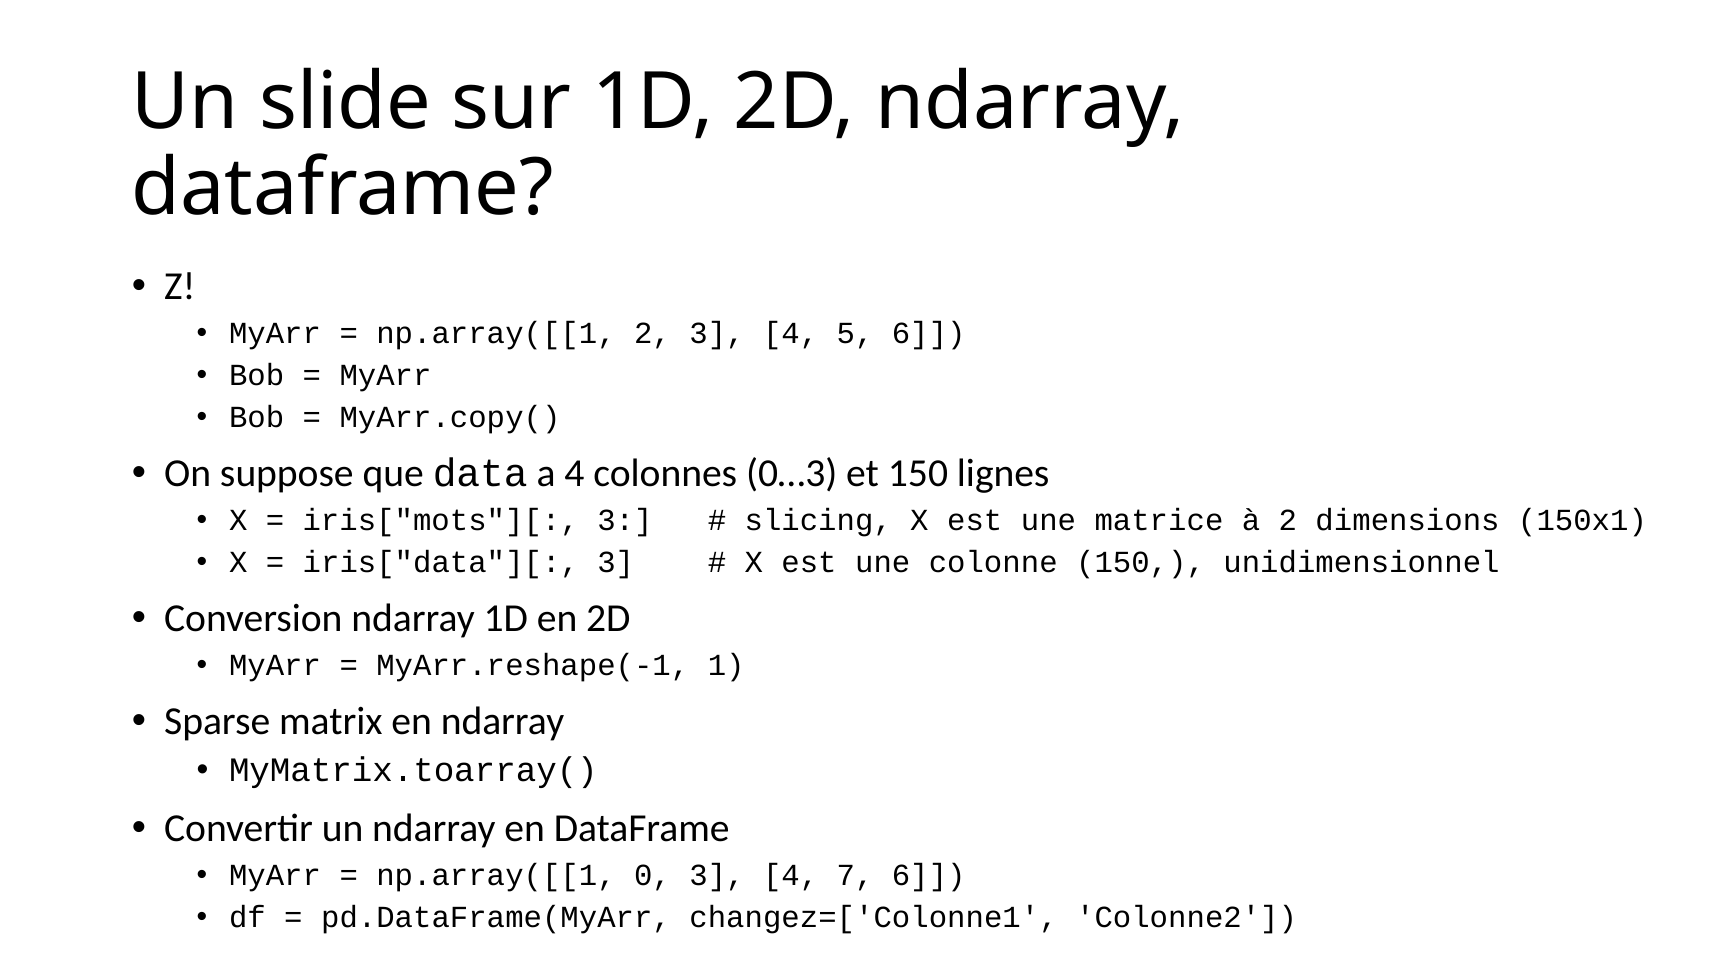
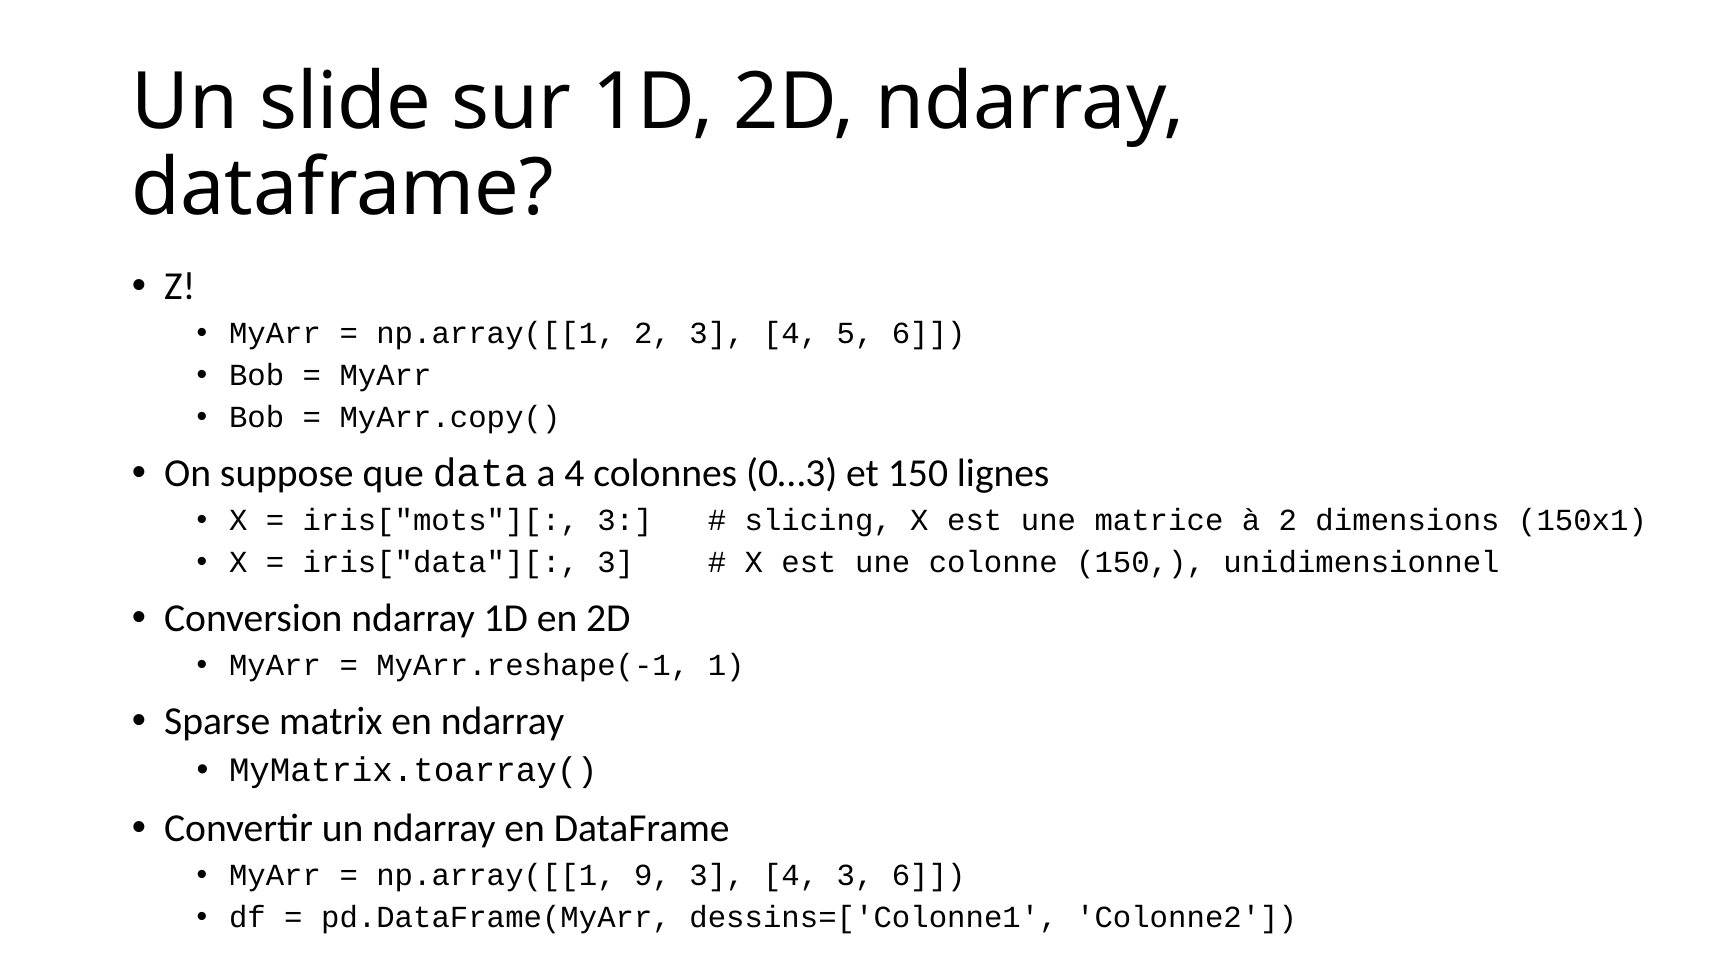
0: 0 -> 9 (652, 875)
4 7: 7 -> 3 (855, 875)
changez=['Colonne1: changez=['Colonne1 -> dessins=['Colonne1 (874, 917)
